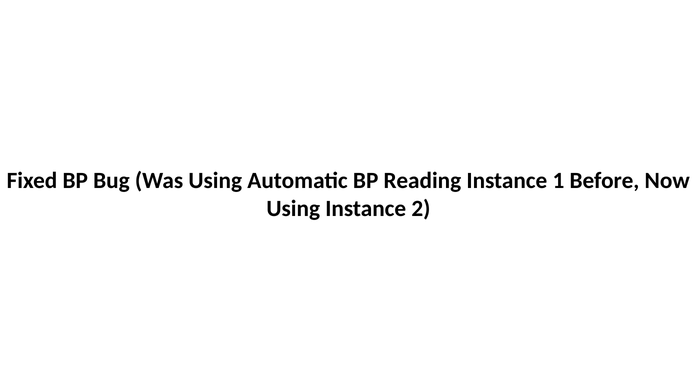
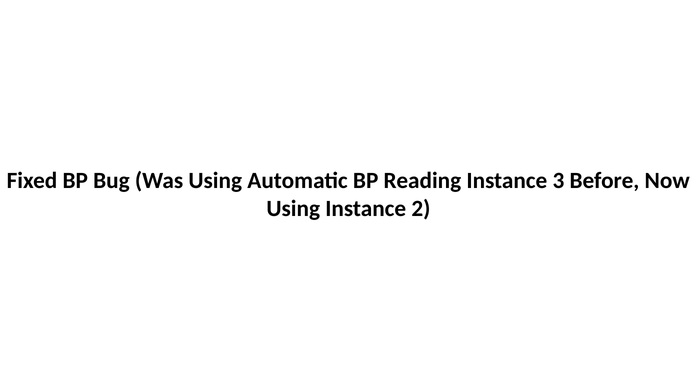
1: 1 -> 3 (558, 181)
